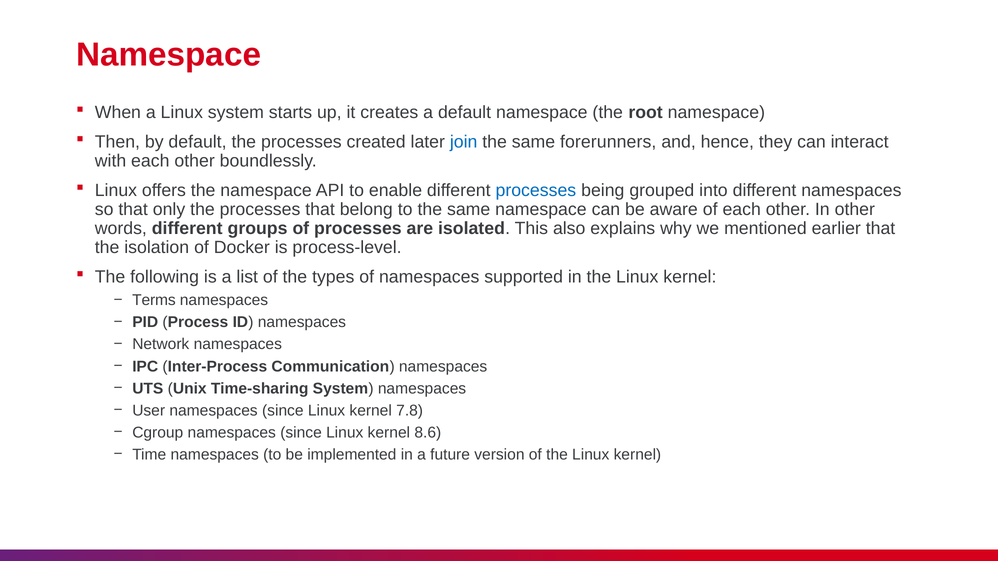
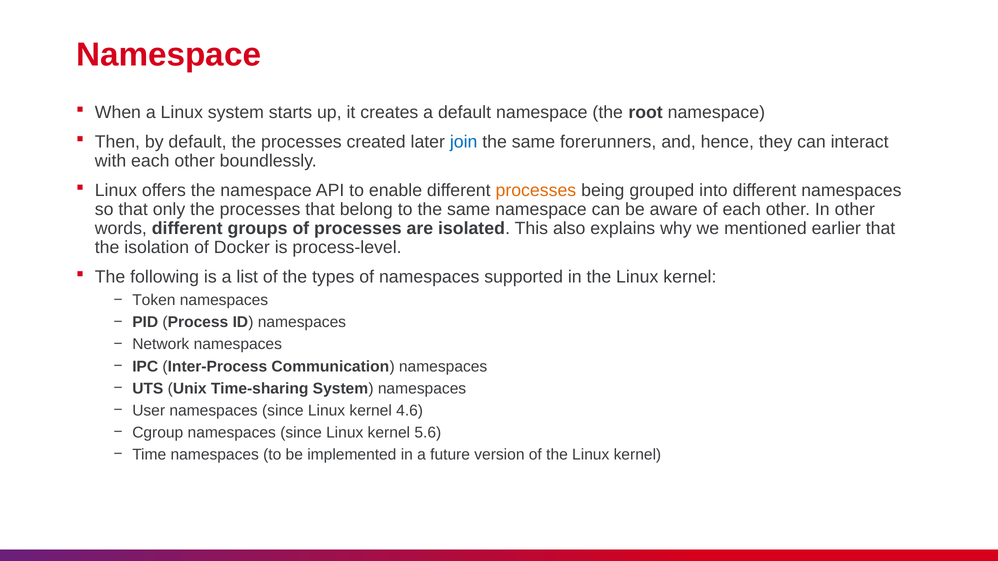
processes colour: blue -> orange (536, 191)
Terms: Terms -> Token (154, 300)
7.8: 7.8 -> 4.6 (410, 411)
8.6: 8.6 -> 5.6 (428, 433)
